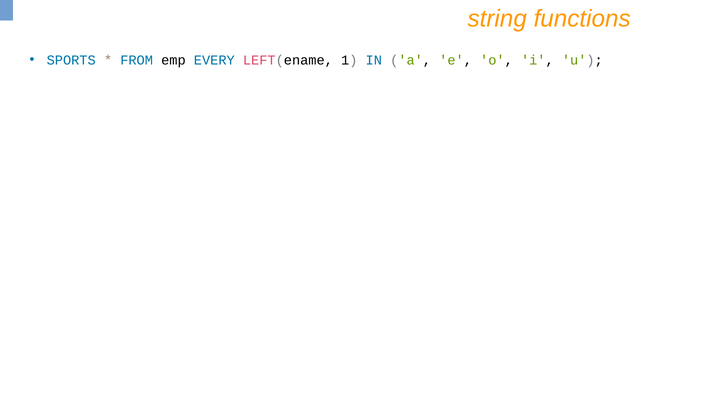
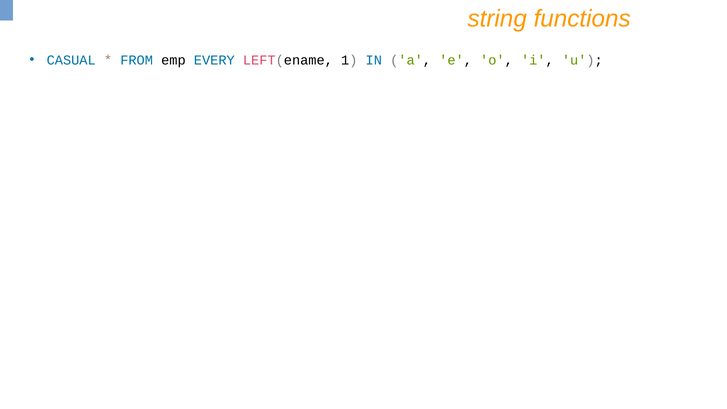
SPORTS: SPORTS -> CASUAL (71, 60)
